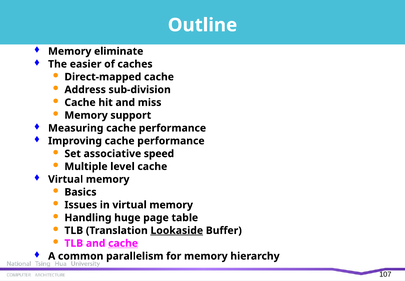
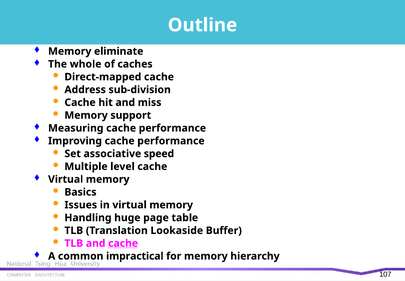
easier: easier -> whole (86, 64)
Lookaside underline: present -> none (177, 230)
parallelism: parallelism -> impractical (135, 256)
